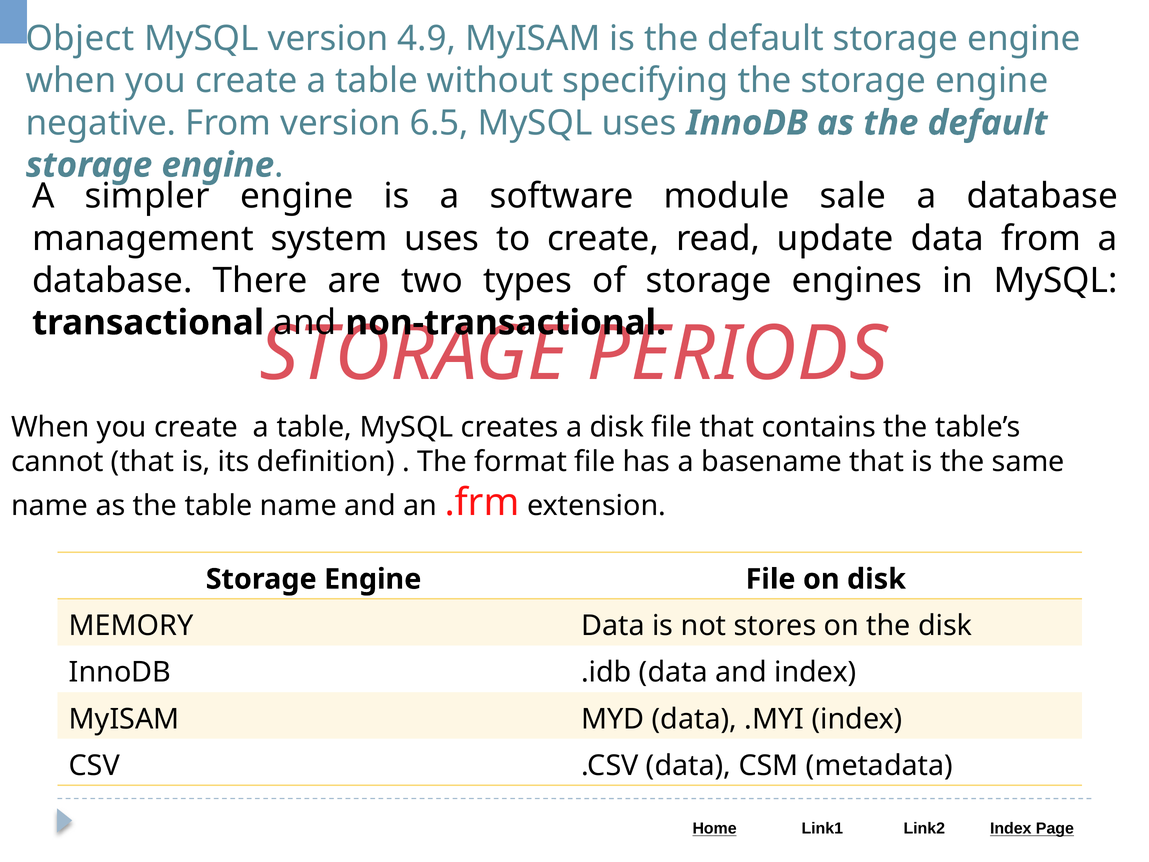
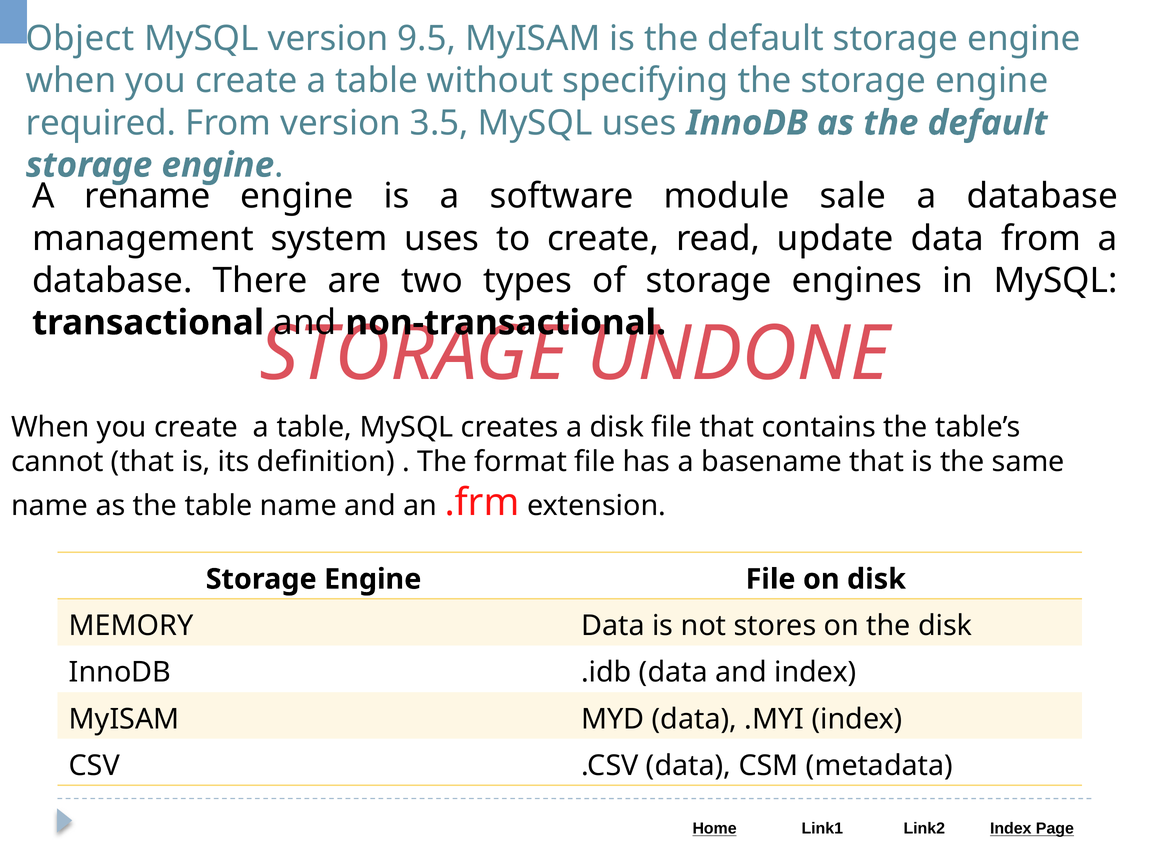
4.9: 4.9 -> 9.5 (427, 39)
negative: negative -> required (101, 123)
6.5: 6.5 -> 3.5 (439, 123)
simpler: simpler -> rename (147, 196)
PERIODS: PERIODS -> UNDONE (738, 354)
